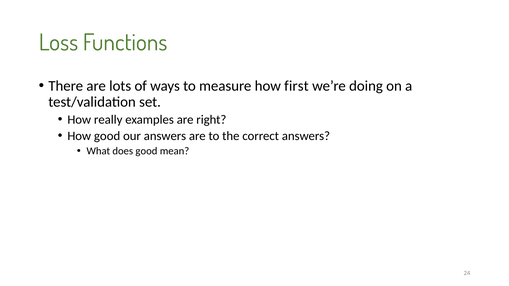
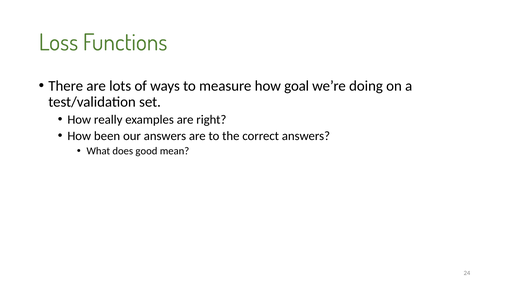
first: first -> goal (297, 86)
How good: good -> been (107, 136)
